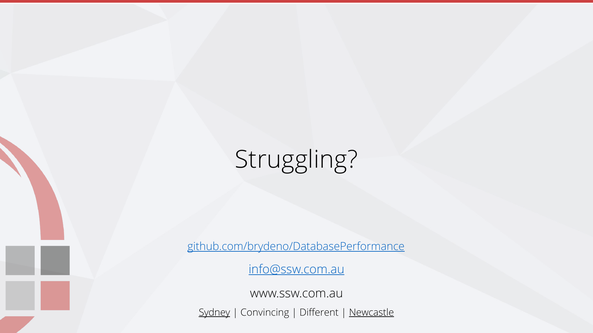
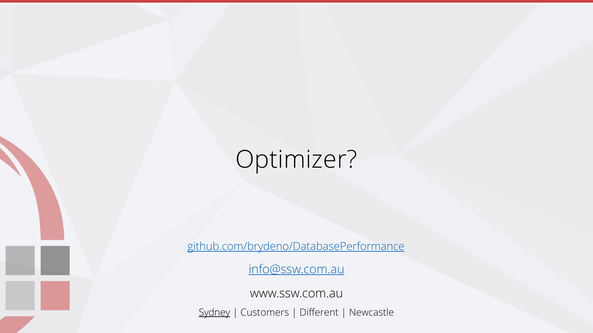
Struggling: Struggling -> Optimizer (296, 160)
Convincing: Convincing -> Customers (265, 313)
Newcastle underline: present -> none (371, 313)
